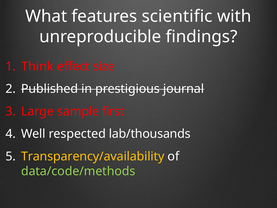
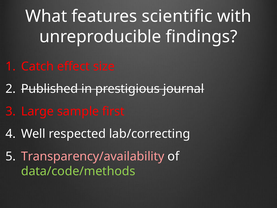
Think: Think -> Catch (37, 66)
lab/thousands: lab/thousands -> lab/correcting (150, 134)
Transparency/availability colour: yellow -> pink (93, 156)
